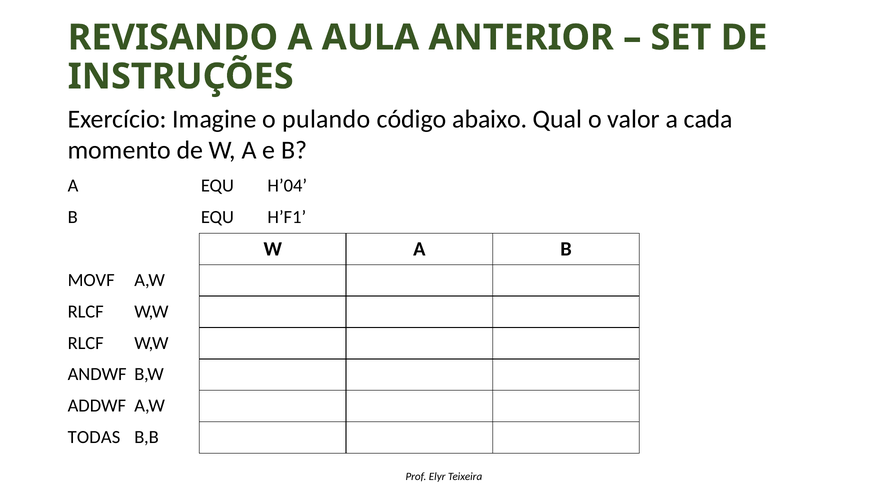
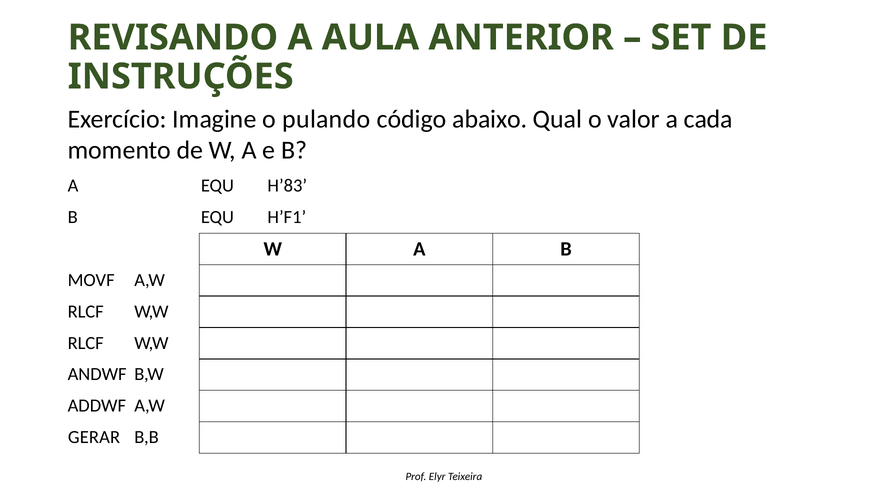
H’04: H’04 -> H’83 (287, 186)
TODAS: TODAS -> GERAR (94, 438)
